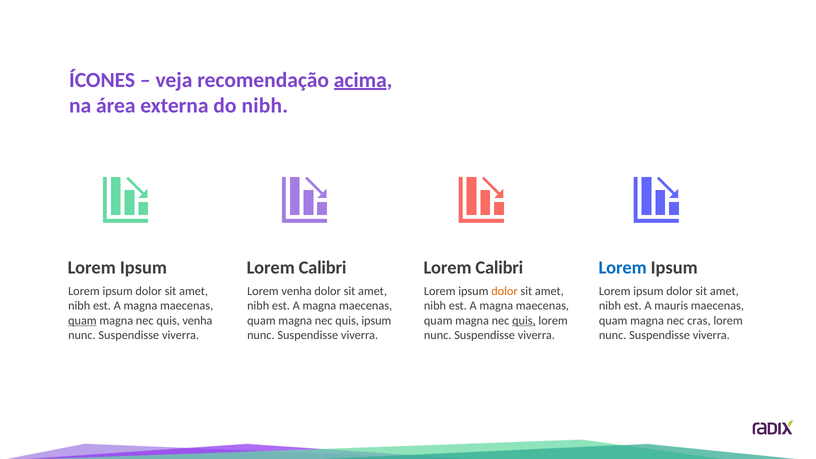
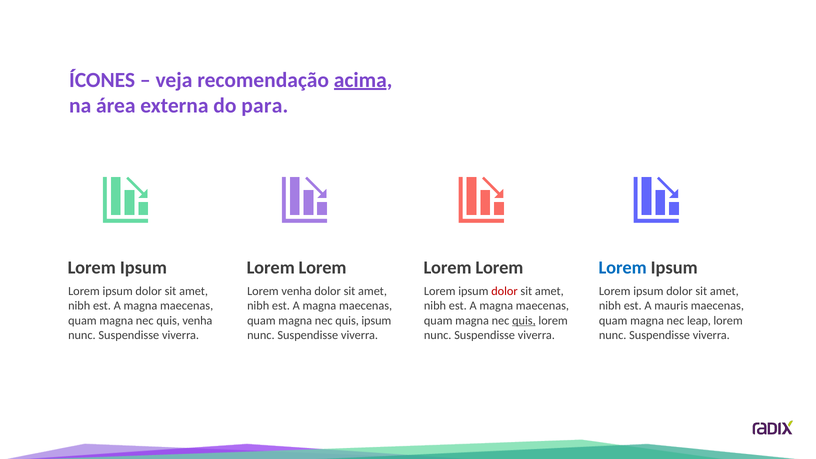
do nibh: nibh -> para (265, 106)
Calibri: Calibri -> Lorem (323, 268)
Calibri: Calibri -> Lorem (499, 268)
dolor colour: orange -> red (504, 291)
quam underline: present -> none (82, 321)
cras: cras -> leap (699, 321)
